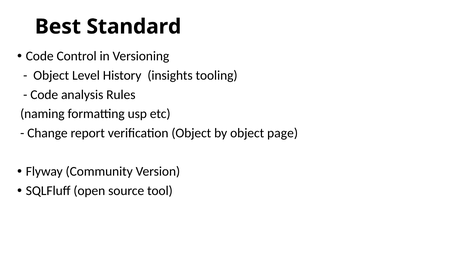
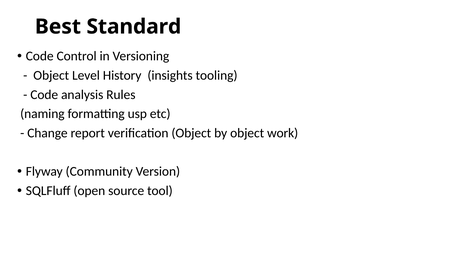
page: page -> work (283, 133)
